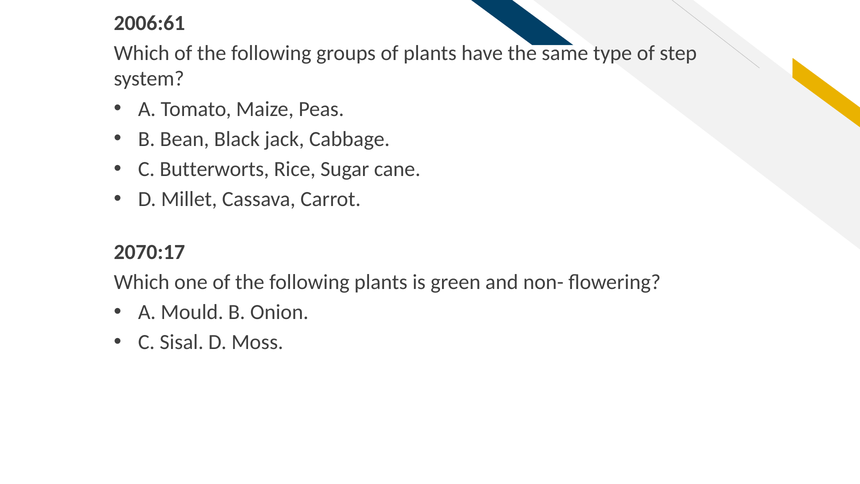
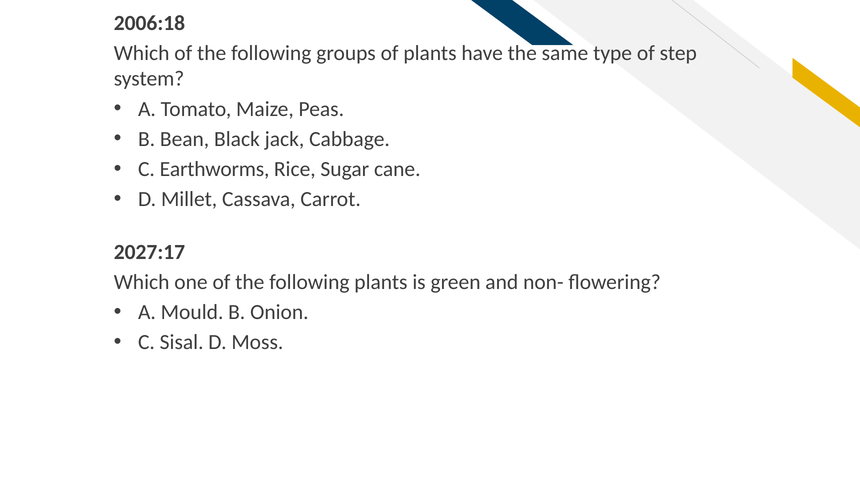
2006:61: 2006:61 -> 2006:18 (149, 23)
Butterworts: Butterworts -> Earthworms (215, 169)
2070:17: 2070:17 -> 2027:17 (149, 252)
